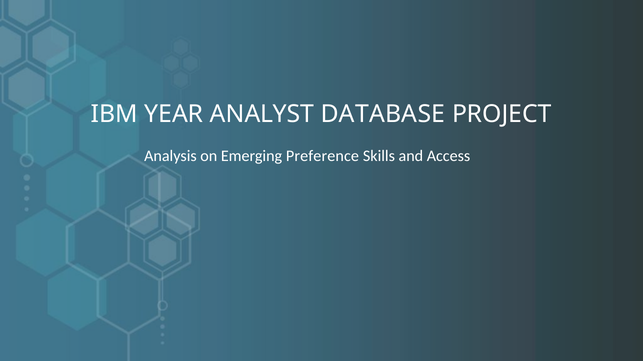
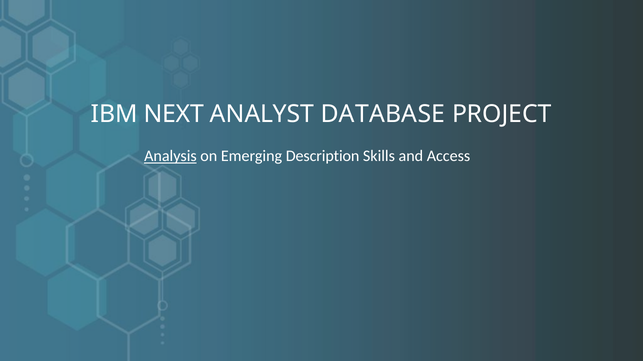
YEAR: YEAR -> NEXT (174, 114)
Analysis underline: none -> present (170, 156)
Preference: Preference -> Description (323, 156)
